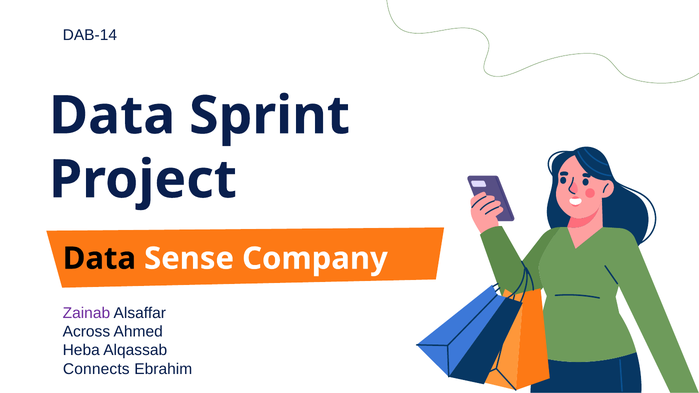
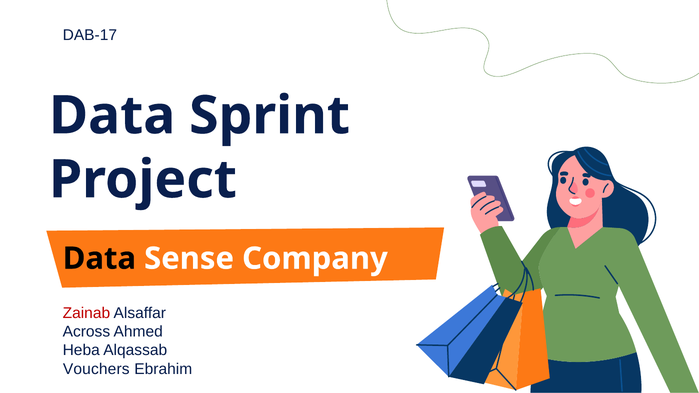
DAB-14: DAB-14 -> DAB-17 (90, 35)
Zainab colour: purple -> red (86, 313)
Connects: Connects -> Vouchers (96, 369)
